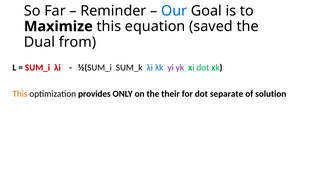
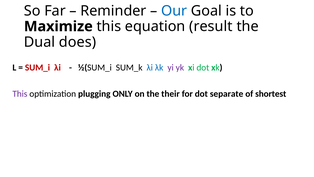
saved: saved -> result (211, 26)
from: from -> does (77, 42)
This colour: orange -> purple (20, 94)
provides: provides -> plugging (94, 94)
solution: solution -> shortest (271, 94)
